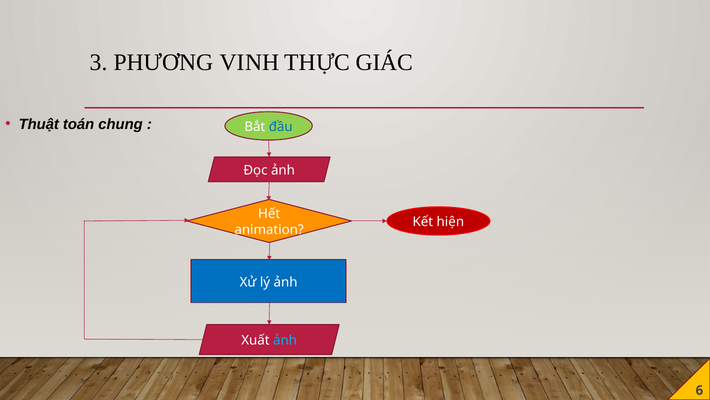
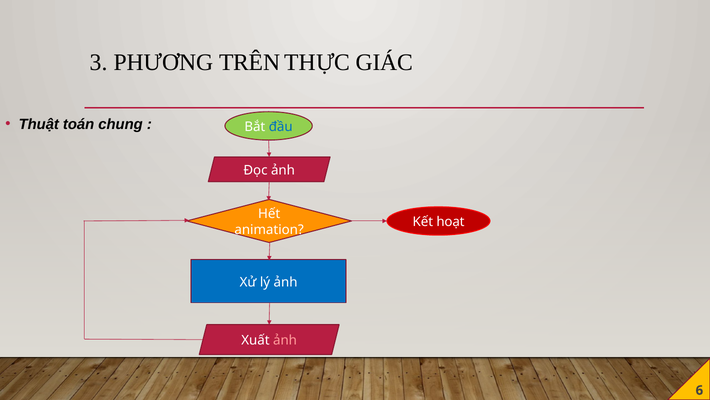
VINH: VINH -> TRÊN (250, 62)
hiện: hiện -> hoạt (450, 222)
ảnh colour: light blue -> pink (285, 340)
